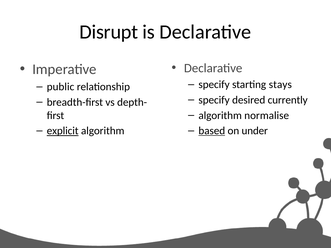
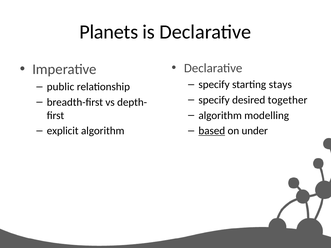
Disrupt: Disrupt -> Planets (109, 32)
currently: currently -> together (288, 100)
normalise: normalise -> modelling (267, 115)
explicit underline: present -> none (63, 131)
